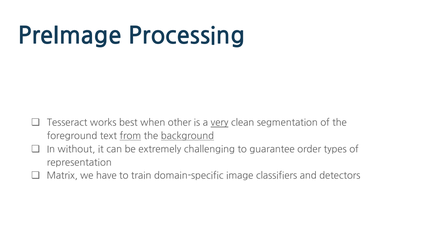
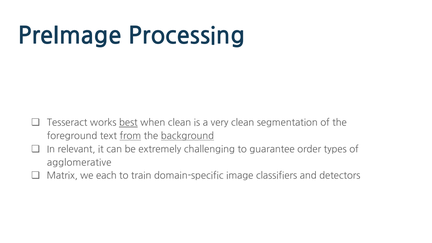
best underline: none -> present (128, 123)
when other: other -> clean (179, 123)
very underline: present -> none (220, 123)
without: without -> relevant (76, 149)
representation: representation -> agglomerative (79, 163)
have: have -> each (106, 176)
